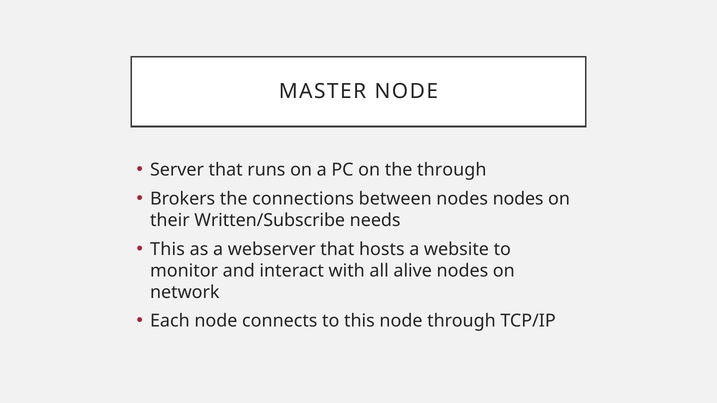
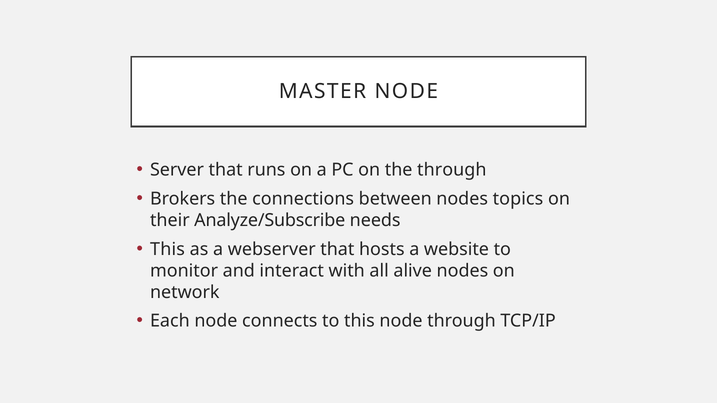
nodes nodes: nodes -> topics (518, 199)
Written/Subscribe: Written/Subscribe -> Analyze/Subscribe (270, 220)
